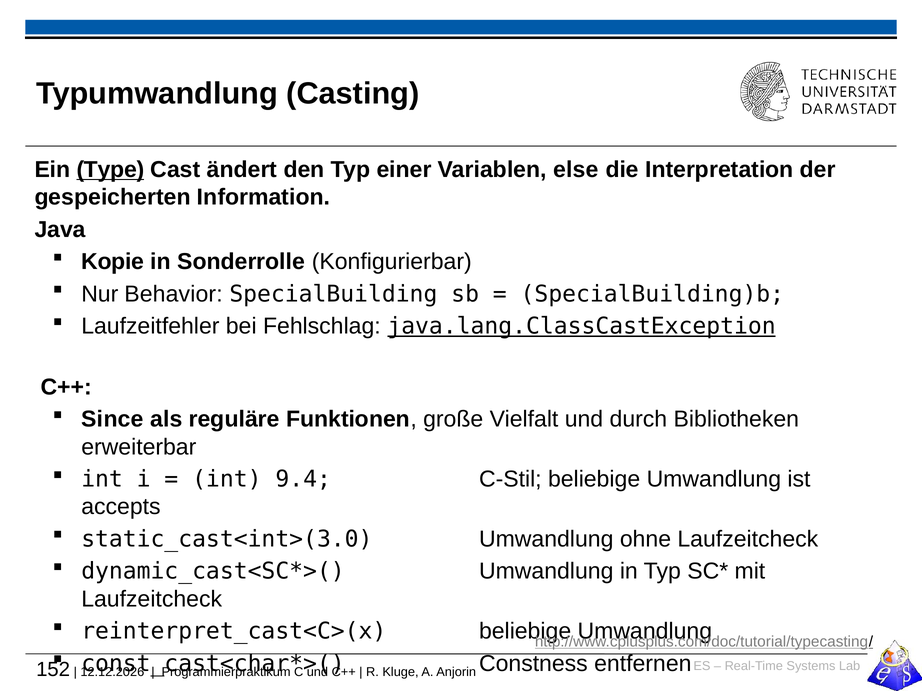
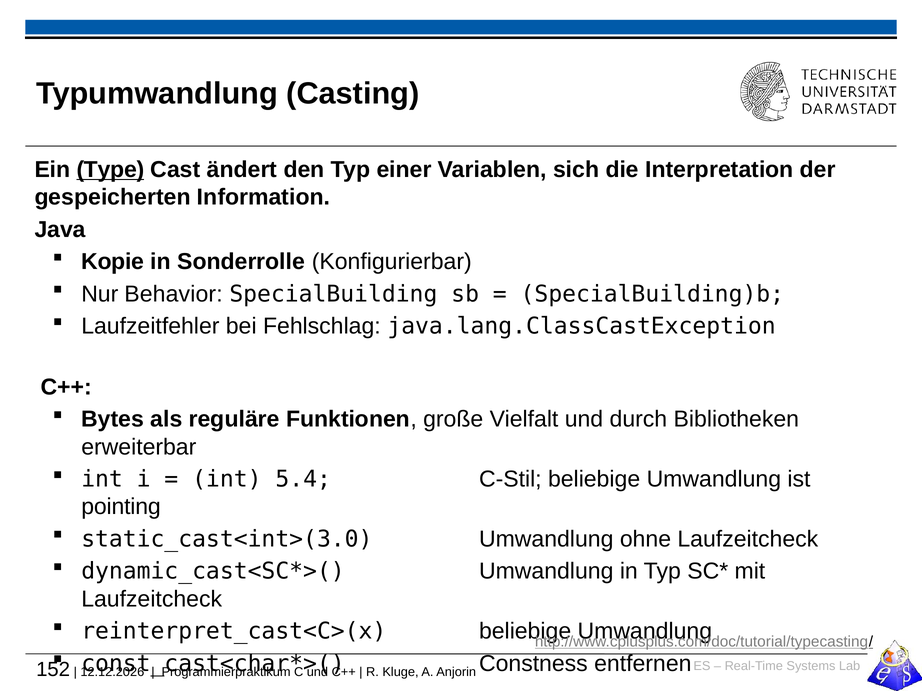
else: else -> sich (576, 170)
java.lang.ClassCastException underline: present -> none (582, 326)
Since: Since -> Bytes (113, 420)
9.4: 9.4 -> 5.4 (303, 480)
accepts: accepts -> pointing (121, 507)
